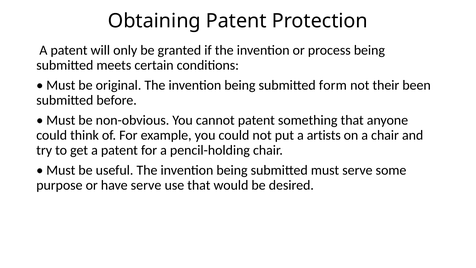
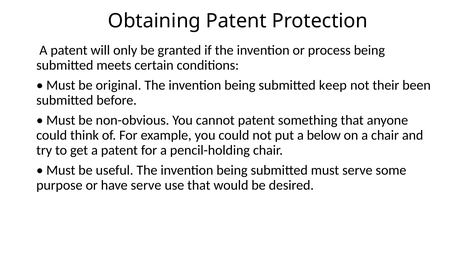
form: form -> keep (333, 85)
artists: artists -> below (324, 135)
